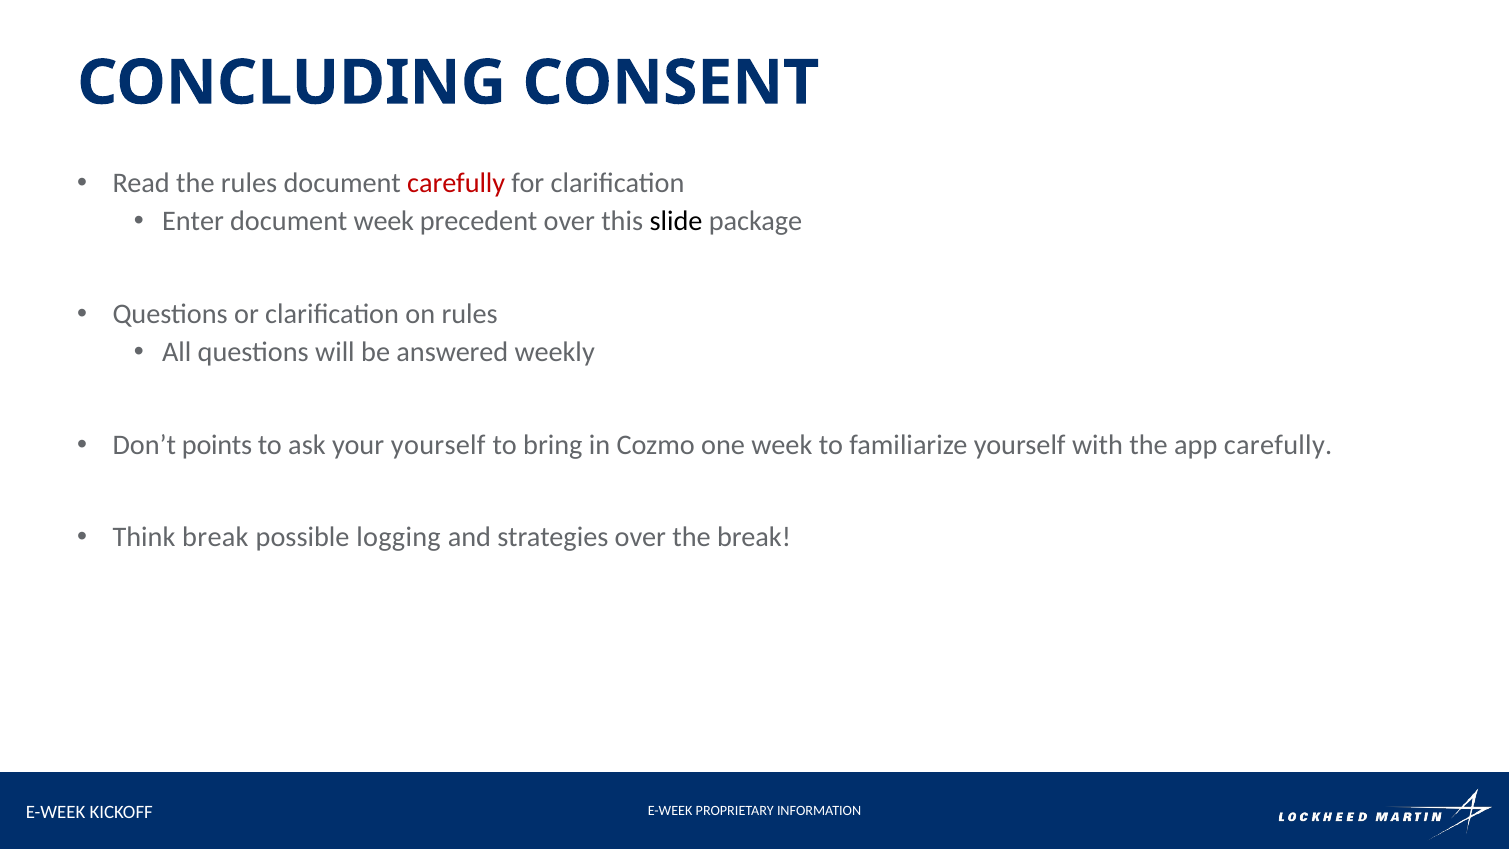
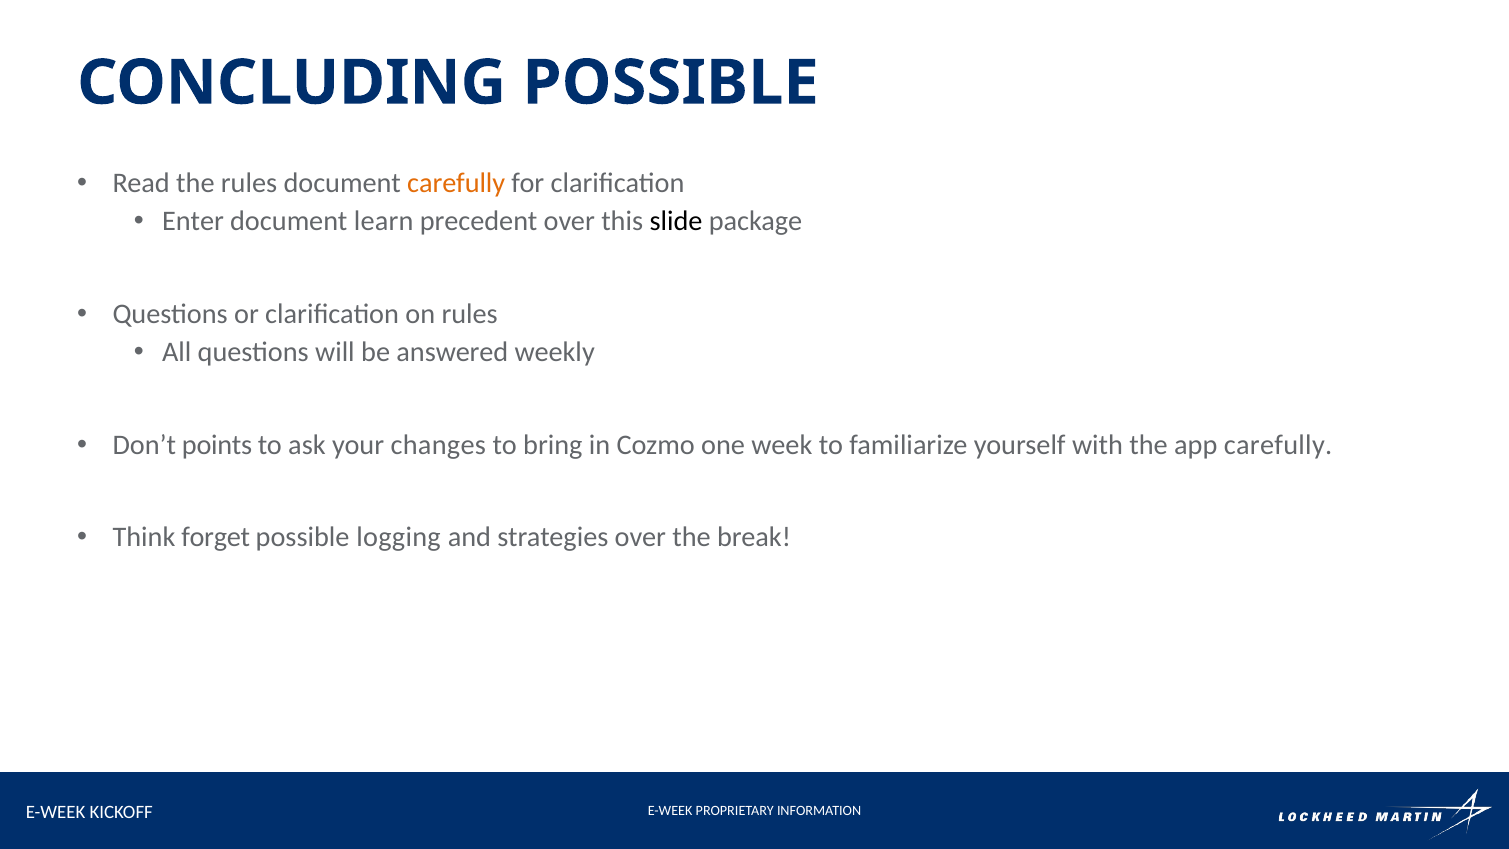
CONCLUDING CONSENT: CONSENT -> POSSIBLE (671, 83)
carefully colour: red -> orange (456, 183)
document week: week -> learn (384, 221)
your yourself: yourself -> changes (438, 445)
Think break: break -> forget (216, 537)
